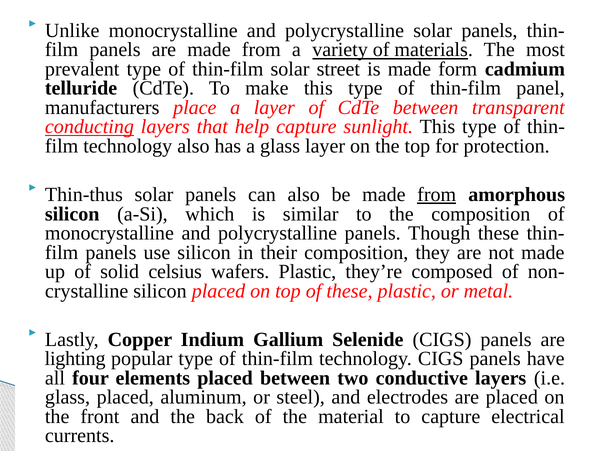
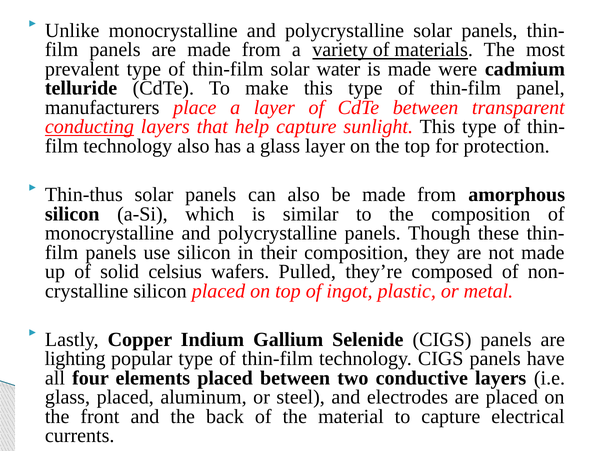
street: street -> water (338, 69)
form: form -> were (458, 69)
from underline: present -> none (437, 195)
wafers Plastic: Plastic -> Pulled (307, 272)
of these: these -> ingot (349, 291)
